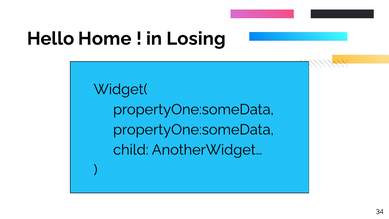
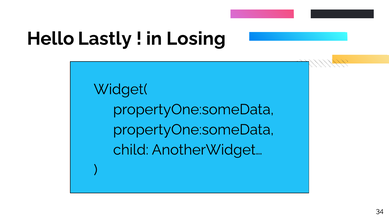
Home: Home -> Lastly (105, 39)
